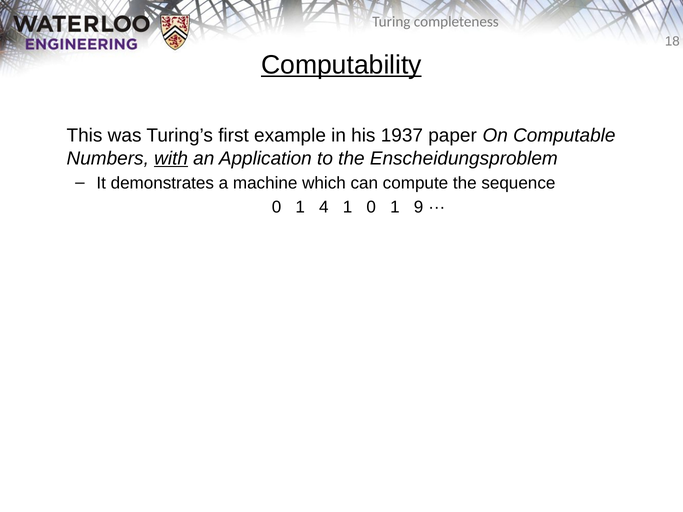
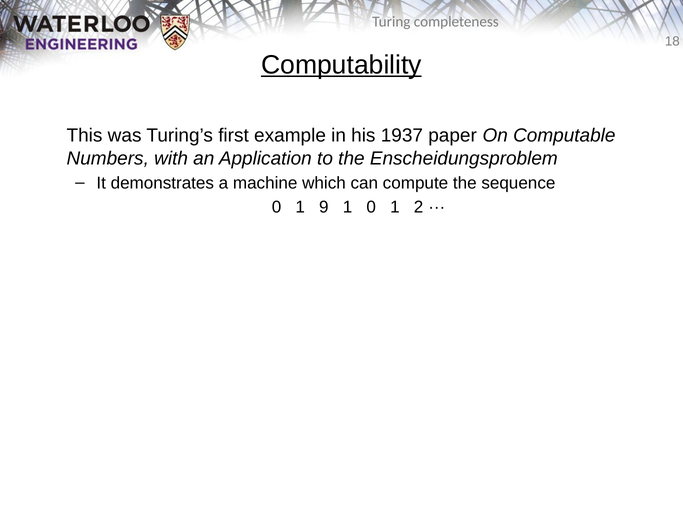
with underline: present -> none (171, 158)
4: 4 -> 9 (324, 207)
9: 9 -> 2 (419, 207)
